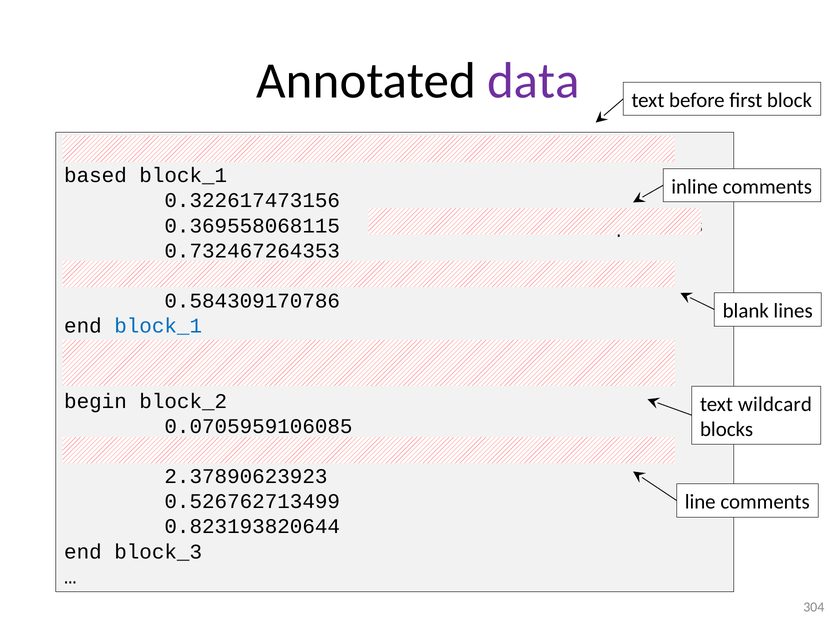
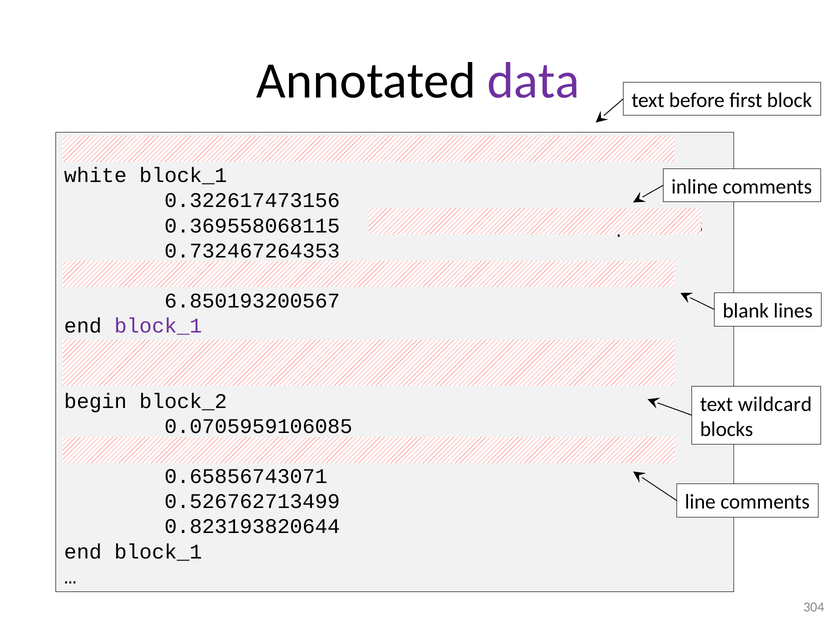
based: based -> white (95, 175)
0.584309170786: 0.584309170786 -> 6.850193200567 (252, 301)
block_1 colour: blue -> purple (158, 326)
2.37890623923: 2.37890623923 -> 0.65856743071 (246, 476)
block_3: block_3 -> block_1 (158, 552)
